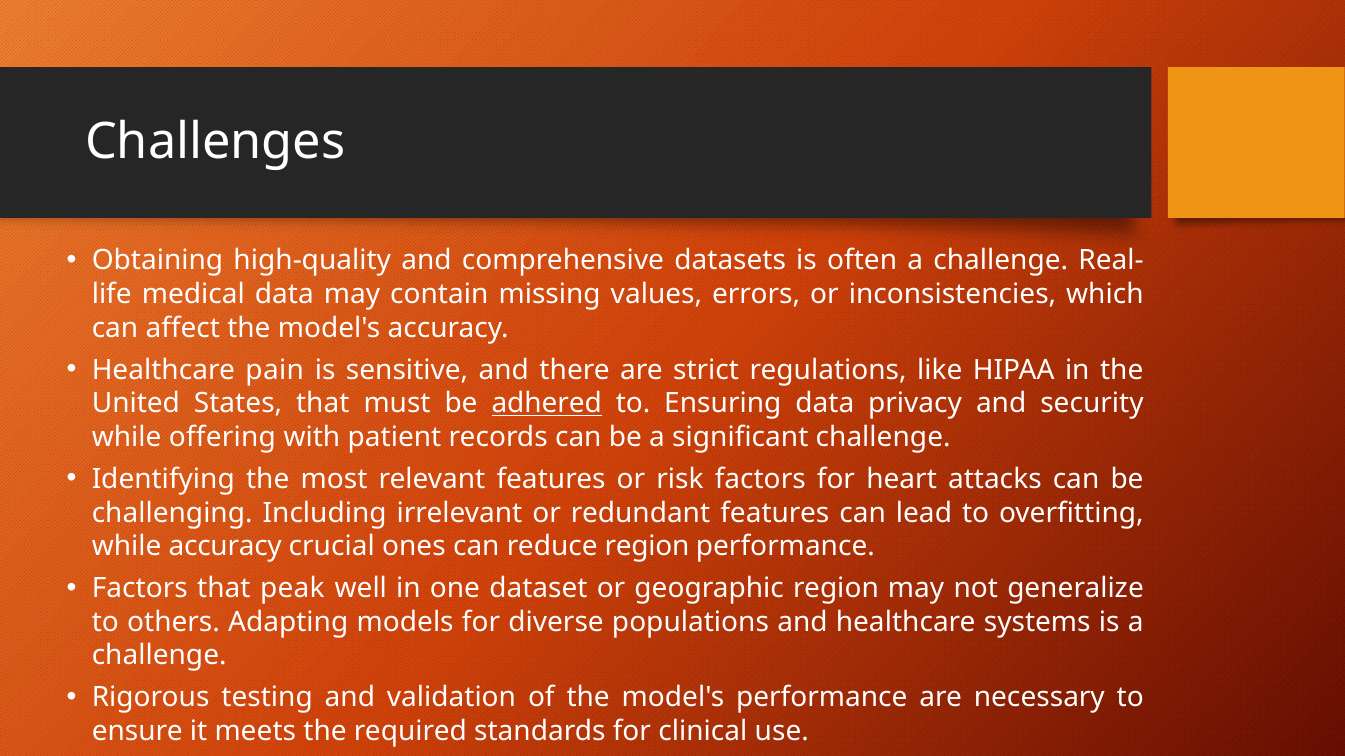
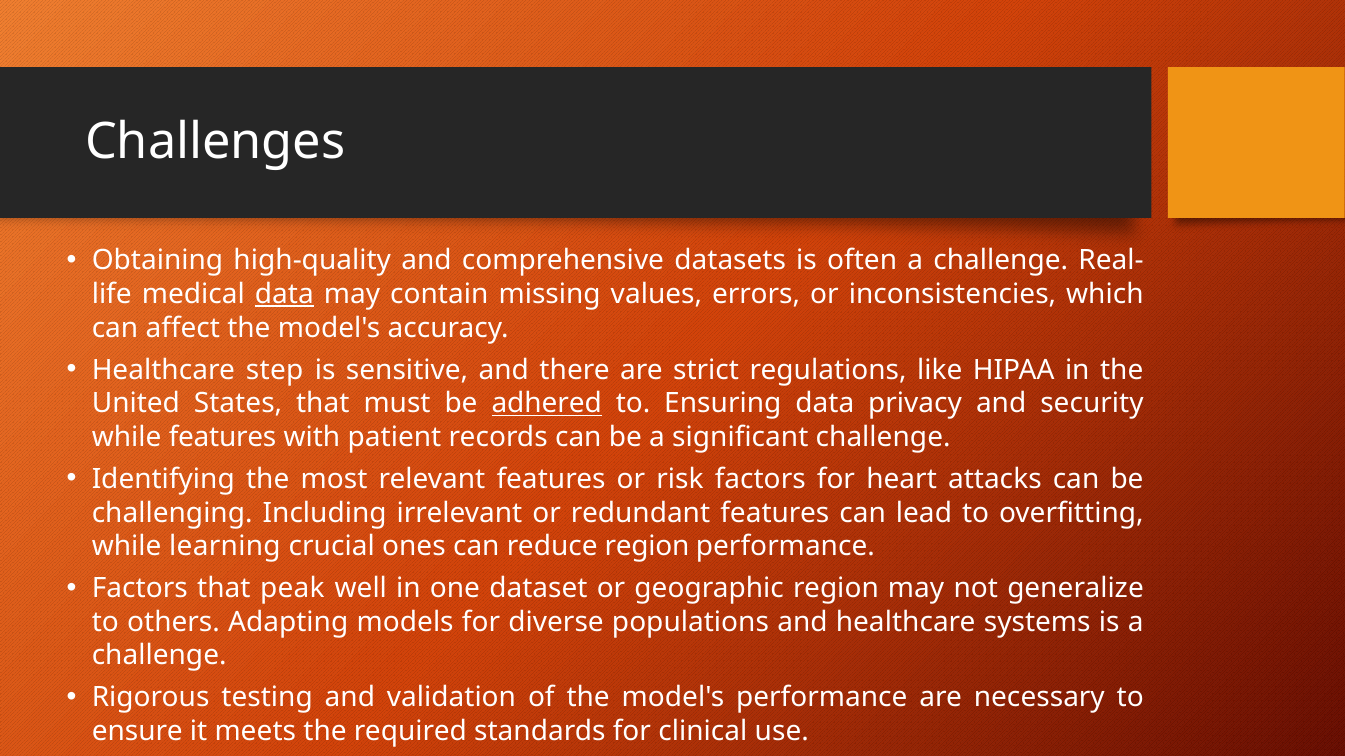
data underline: none -> present (284, 294)
pain: pain -> step (275, 370)
while offering: offering -> features (223, 437)
while accuracy: accuracy -> learning (225, 547)
